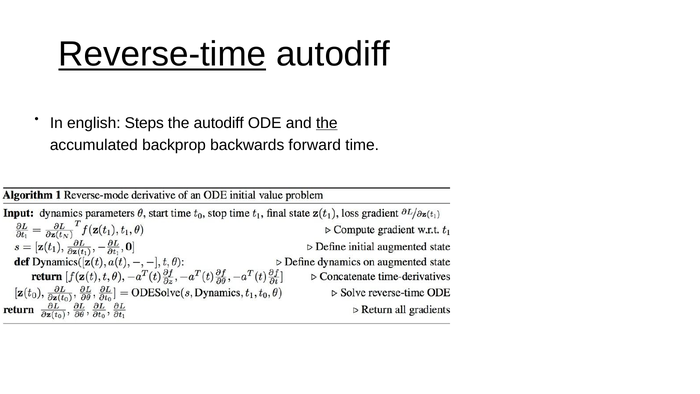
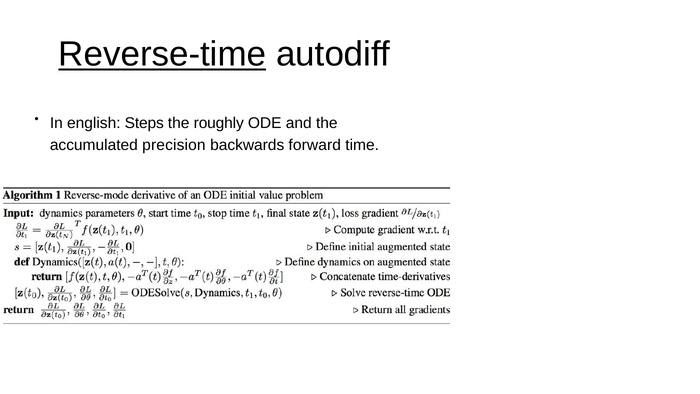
the autodiff: autodiff -> roughly (219, 123)
the underline: present -> none (327, 123)
backprop: backprop -> precision (174, 145)
